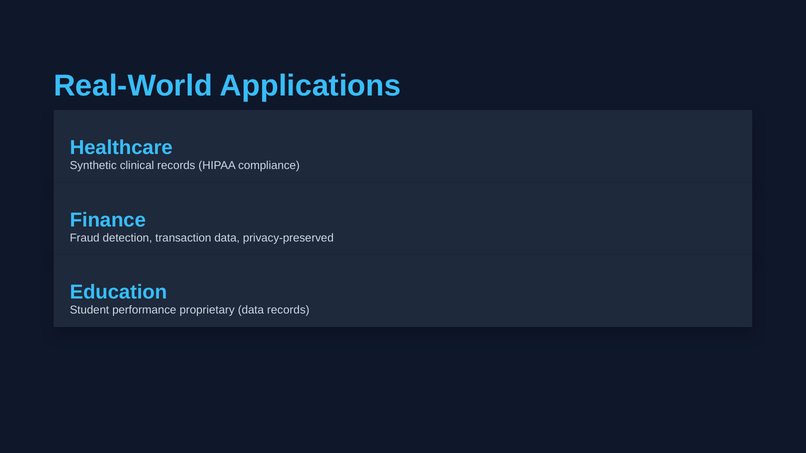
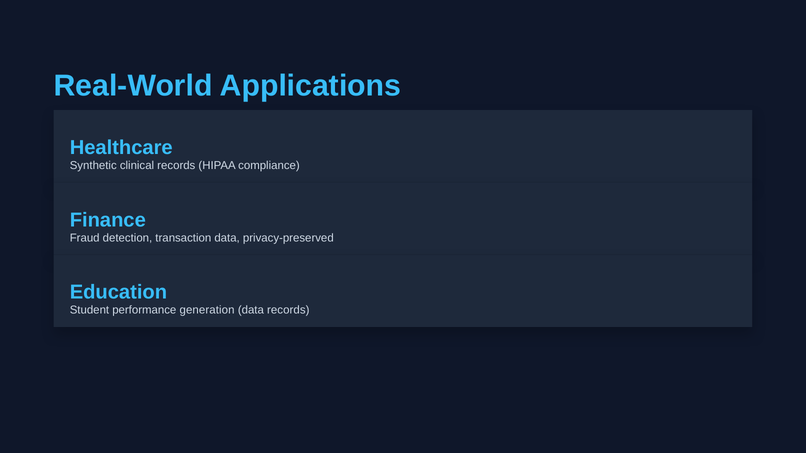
proprietary: proprietary -> generation (207, 310)
